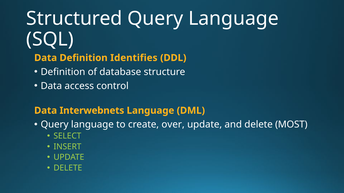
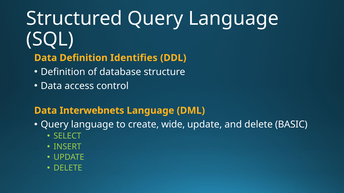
over: over -> wide (173, 125)
MOST: MOST -> BASIC (291, 125)
